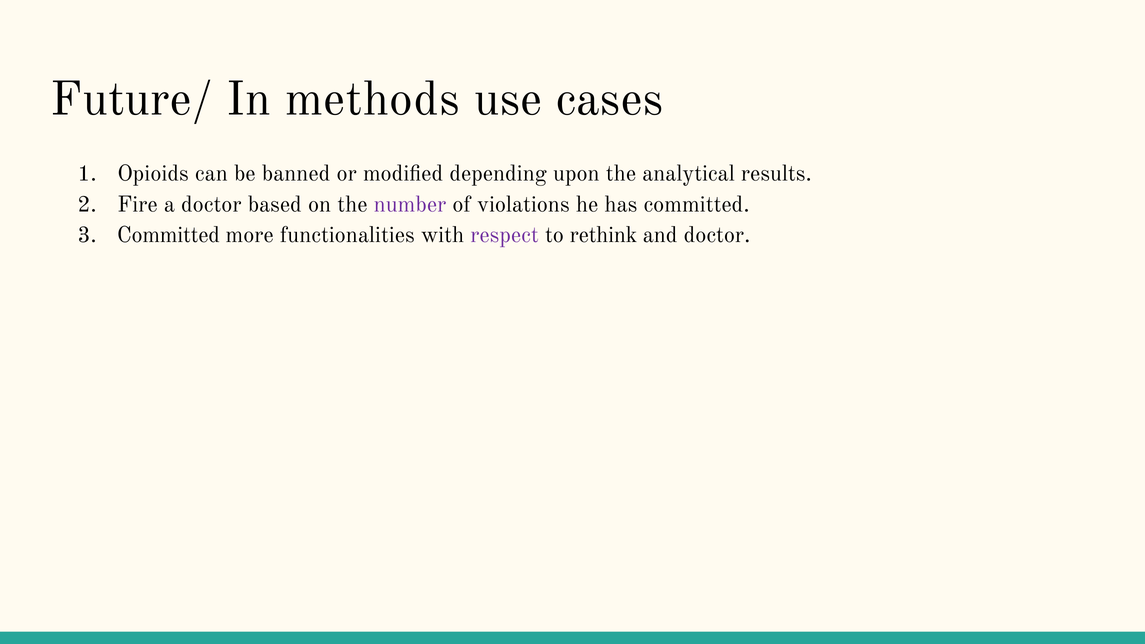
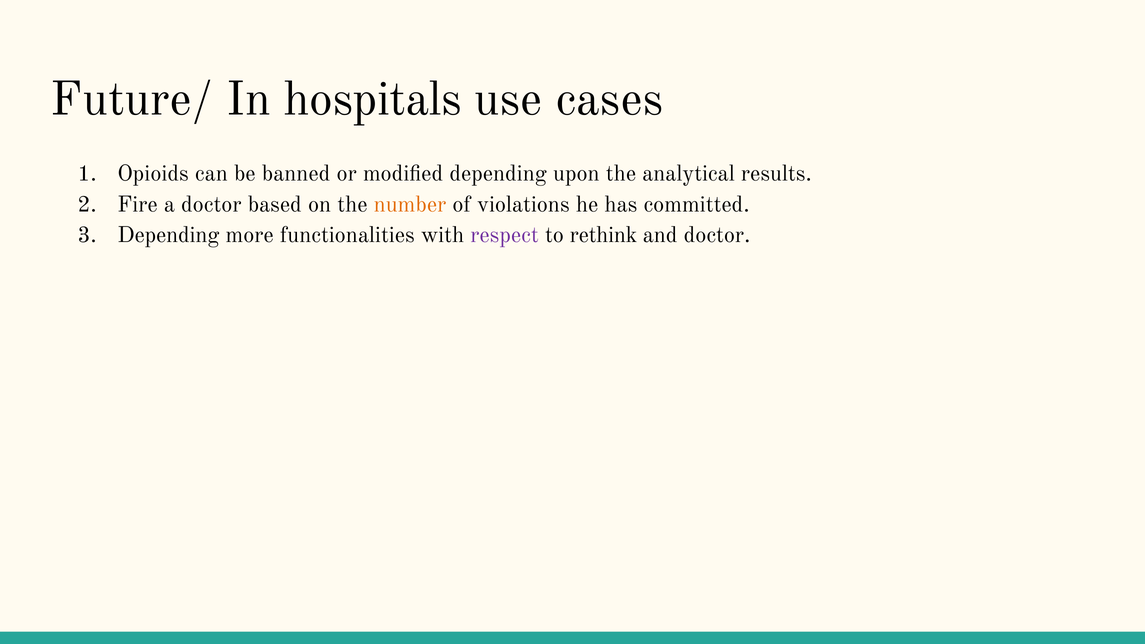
methods: methods -> hospitals (373, 99)
number colour: purple -> orange (410, 204)
Committed: Committed -> Depending (168, 235)
